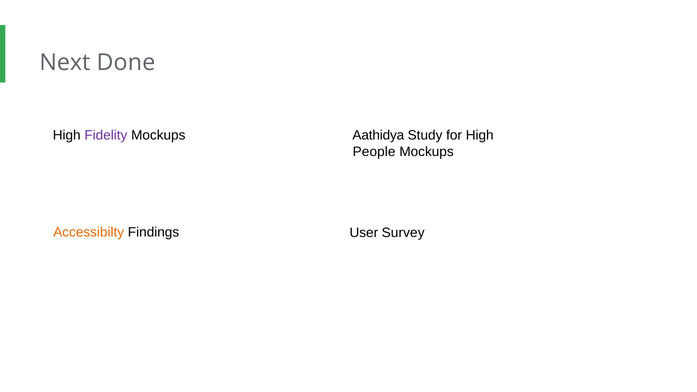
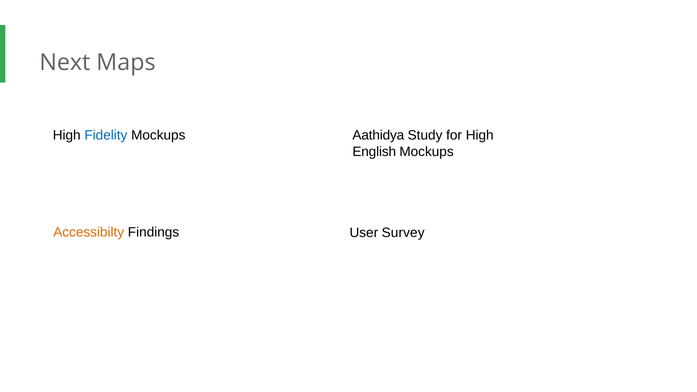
Done: Done -> Maps (126, 62)
Fidelity colour: purple -> blue (106, 136)
People: People -> English (374, 152)
